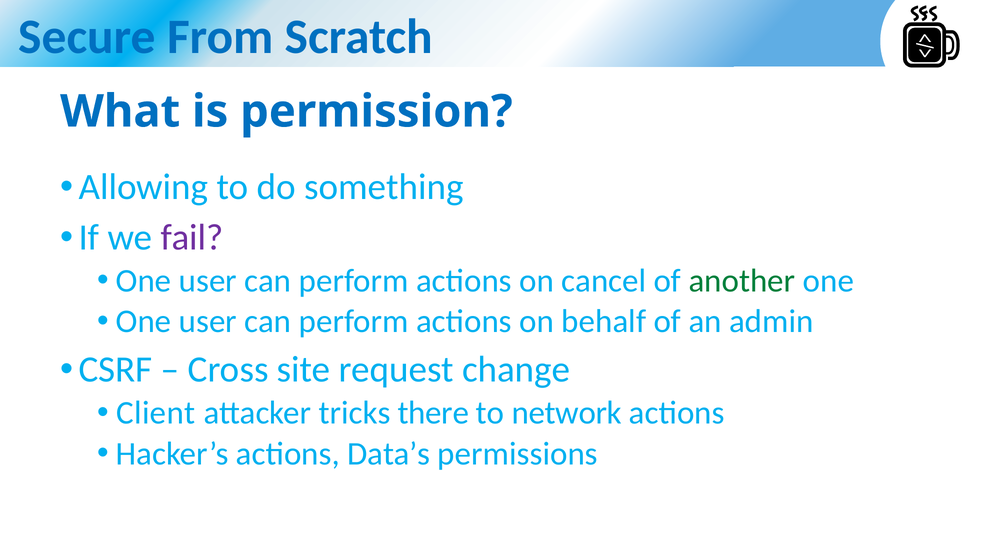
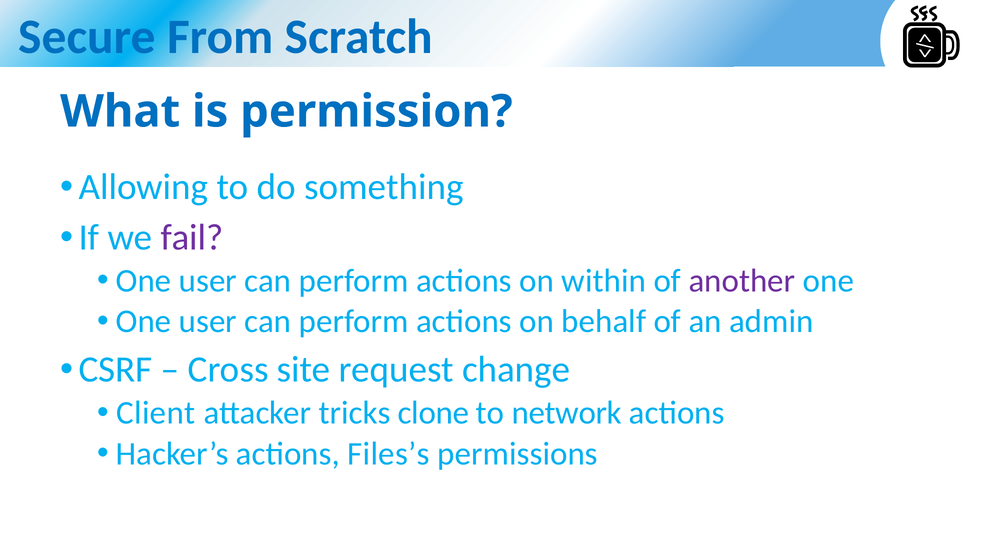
cancel: cancel -> within (604, 281)
another colour: green -> purple (742, 281)
there: there -> clone (433, 413)
Data’s: Data’s -> Files’s (389, 454)
